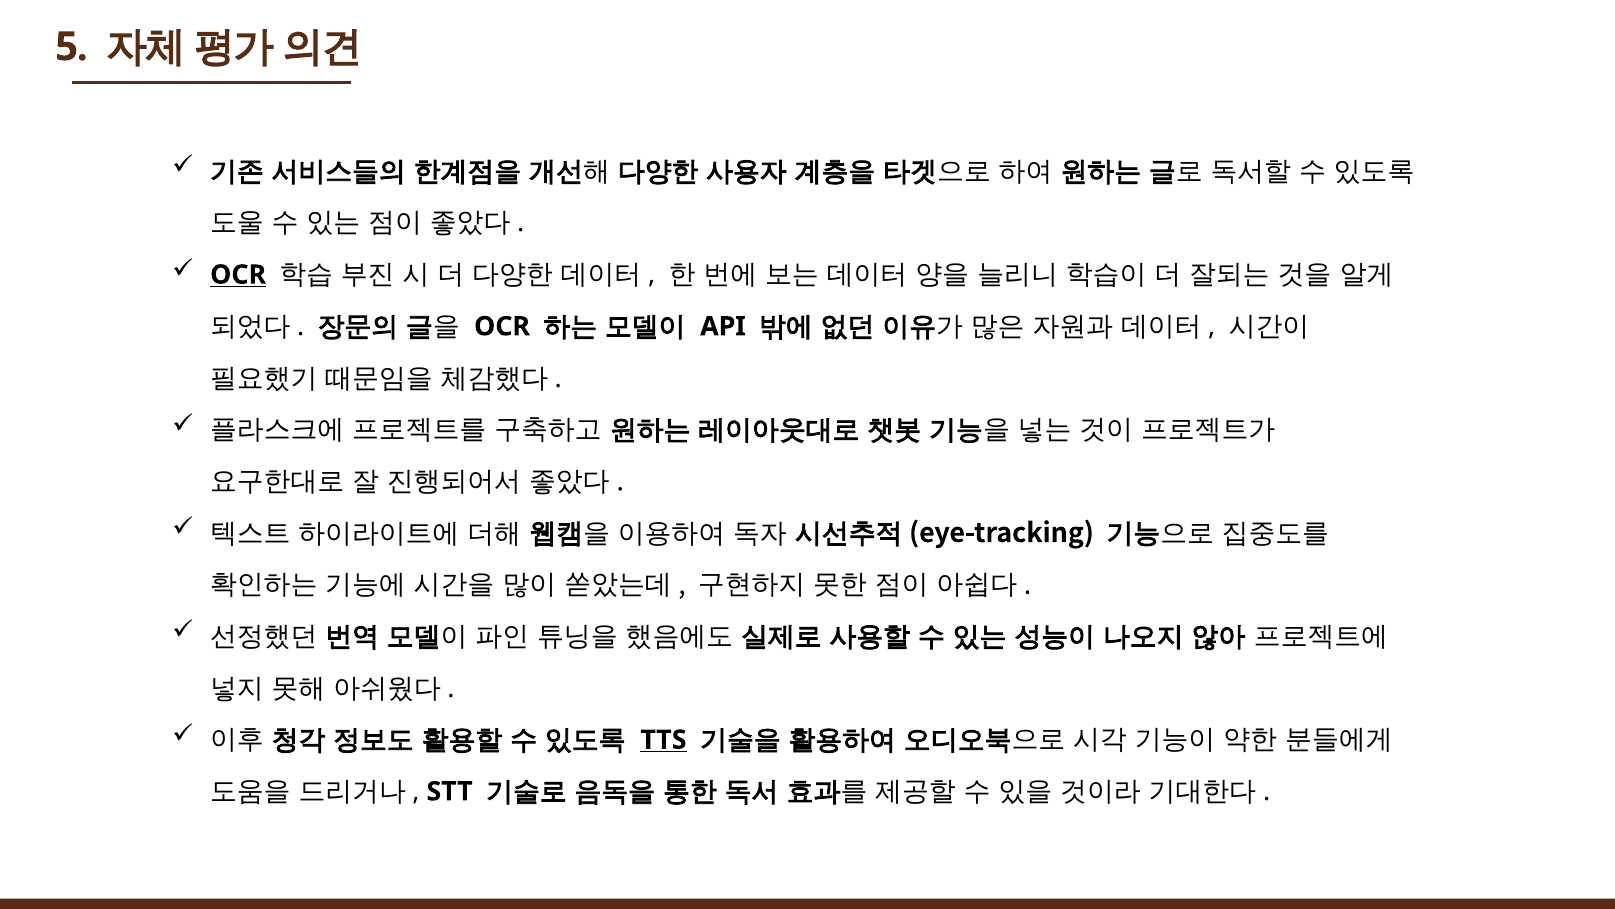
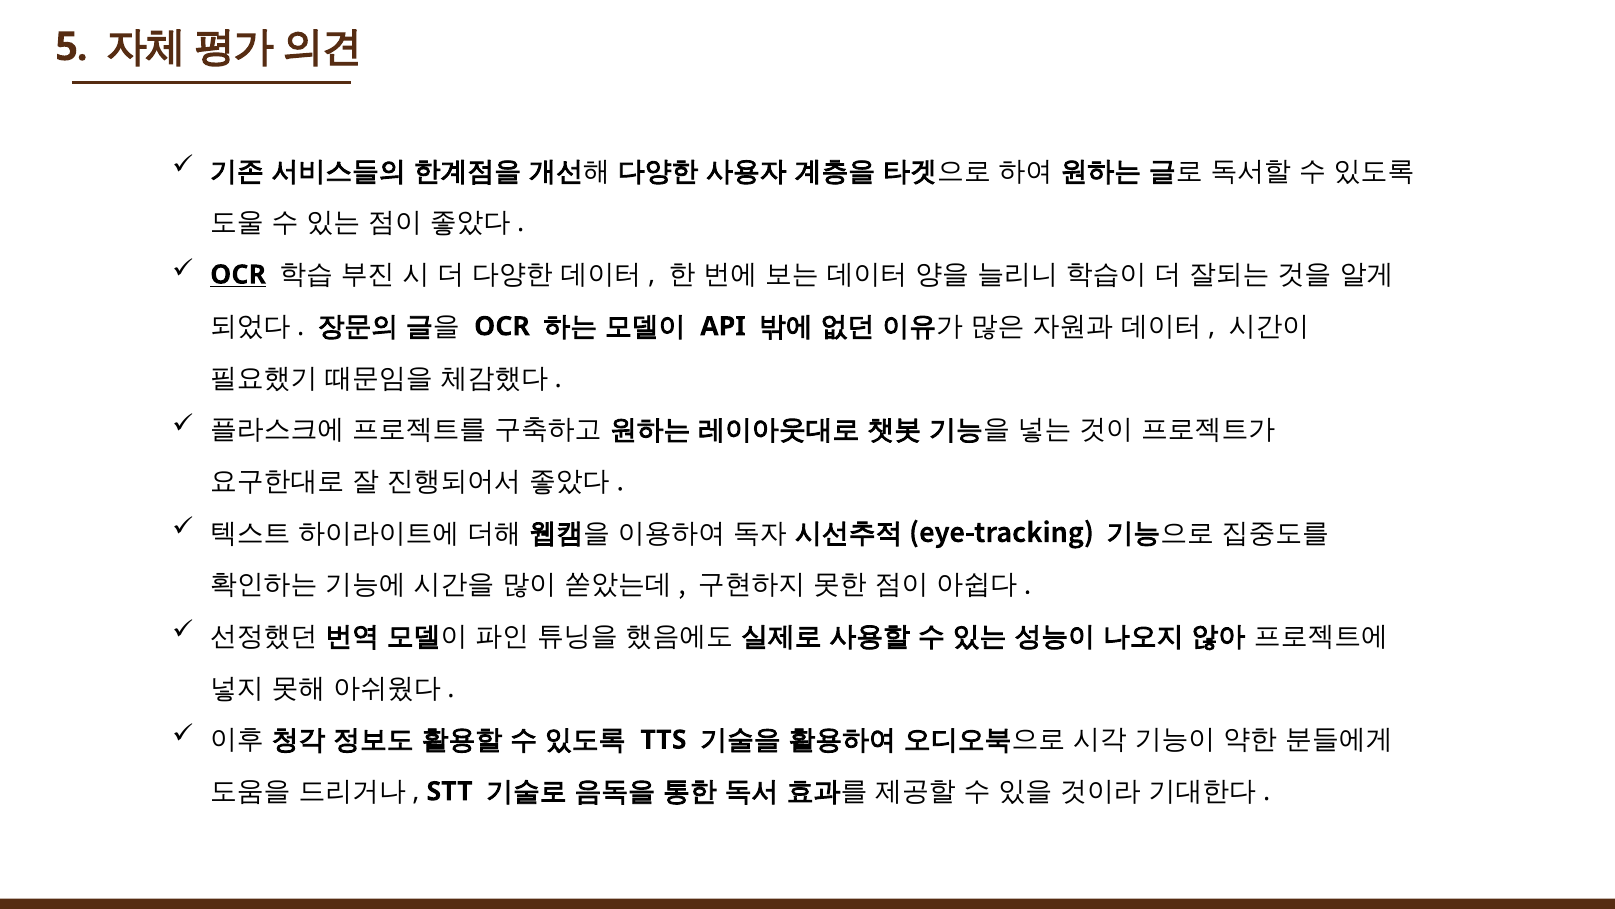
TTS underline: present -> none (664, 739)
